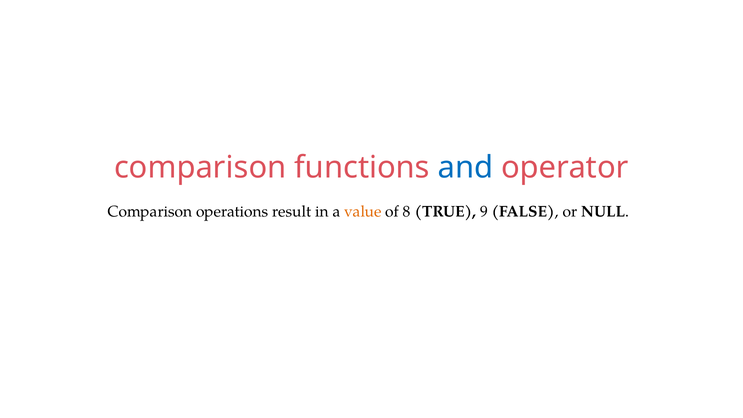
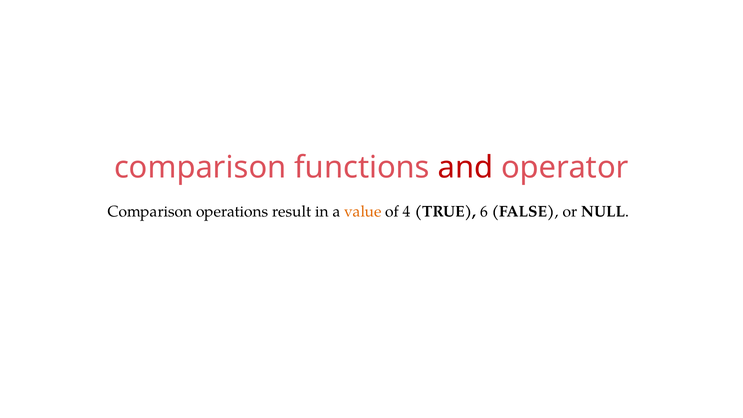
and colour: blue -> red (466, 167)
8: 8 -> 4 (407, 211)
9: 9 -> 6 (484, 211)
